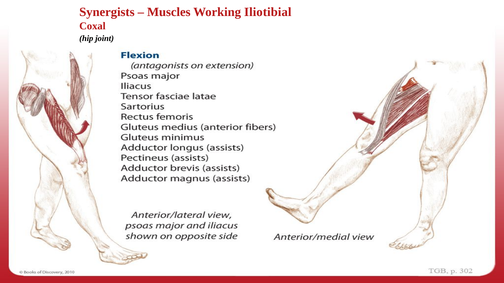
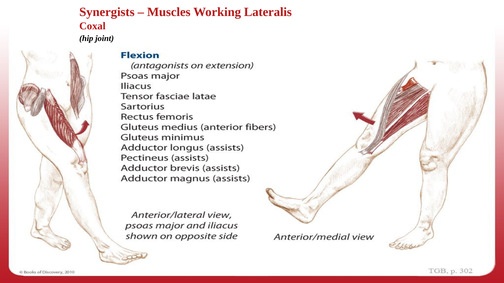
Iliotibial: Iliotibial -> Lateralis (268, 12)
